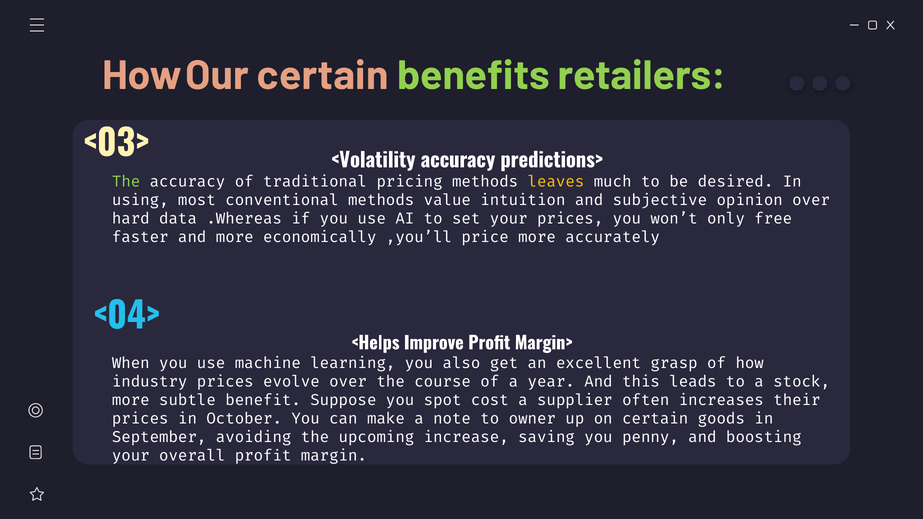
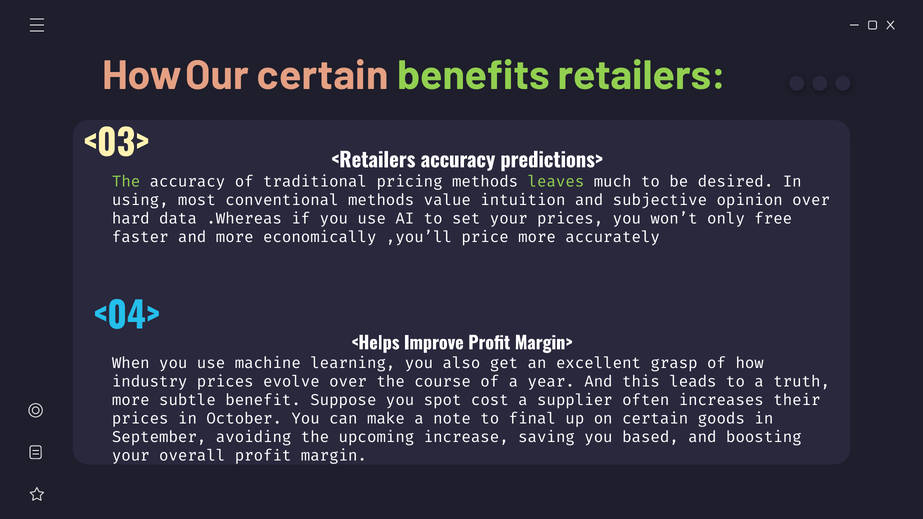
<Volatility: <Volatility -> <Retailers (373, 161)
leaves colour: yellow -> light green (556, 182)
stock: stock -> truth (802, 382)
owner: owner -> final (532, 419)
penny: penny -> based (650, 437)
